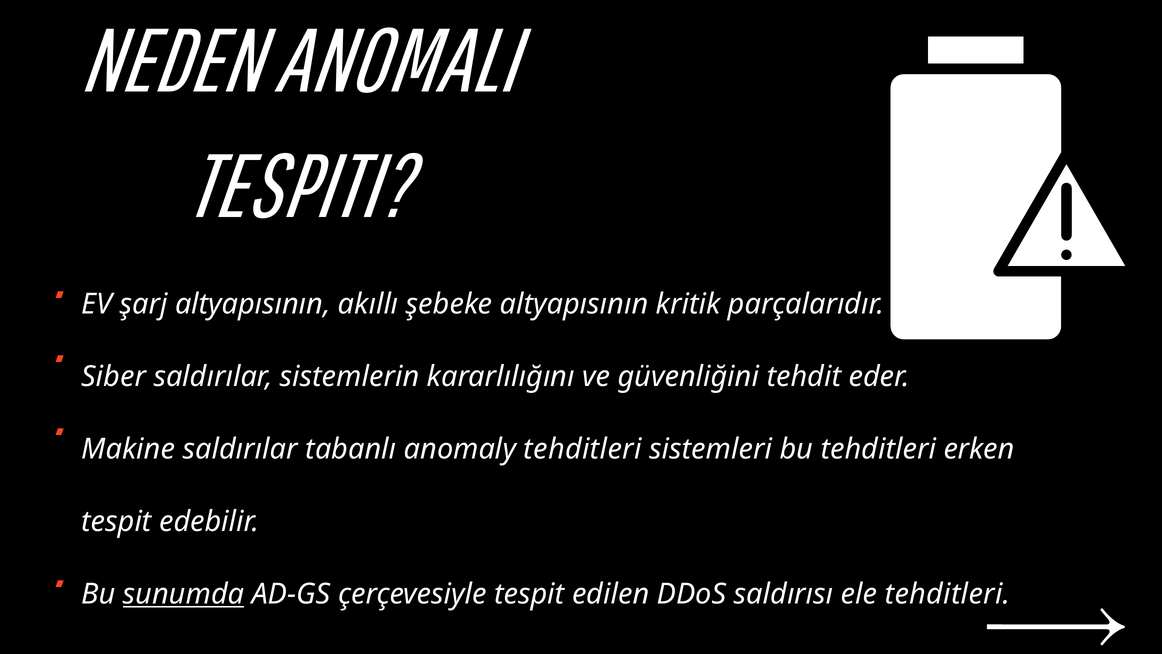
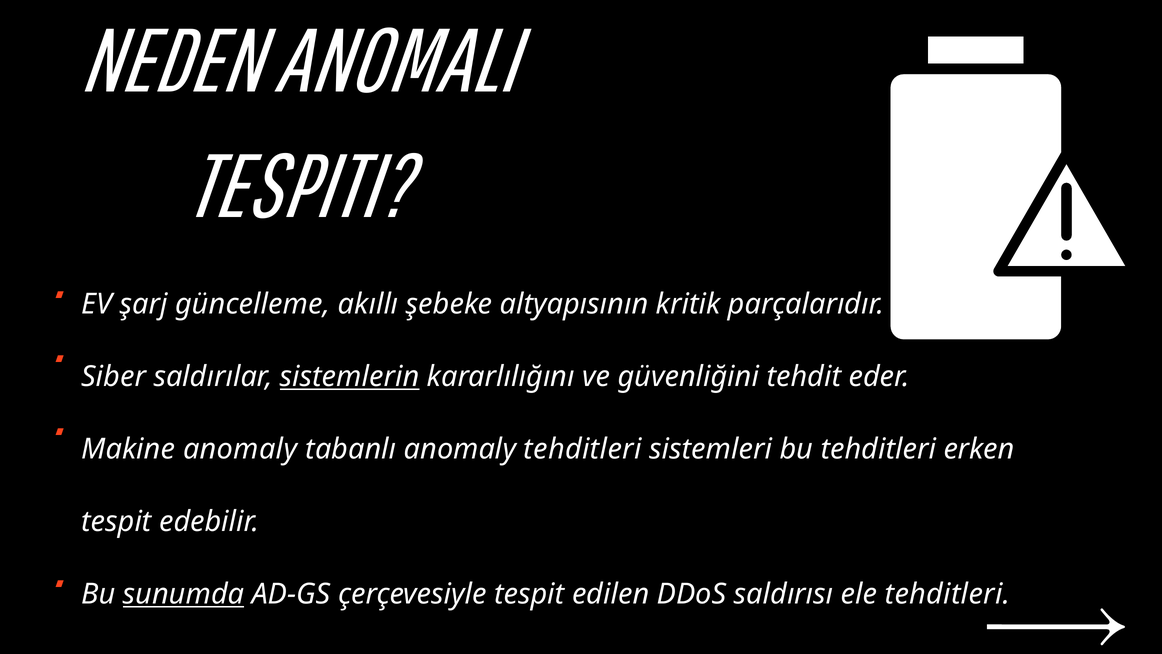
şarj altyapısının: altyapısının -> güncelleme (253, 304)
sistemlerin underline: none -> present (350, 377)
Makine saldırılar: saldırılar -> anomaly (240, 449)
